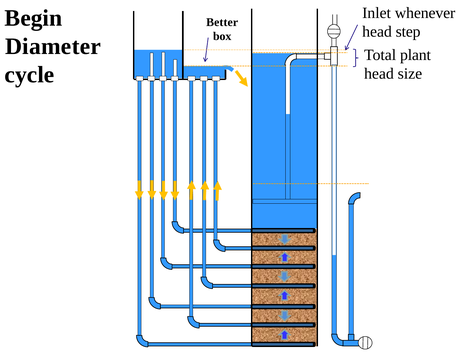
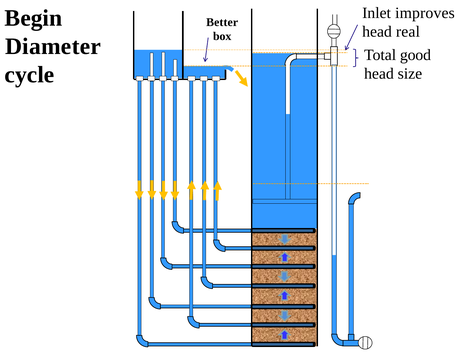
whenever: whenever -> improves (425, 13)
step: step -> real (408, 32)
plant: plant -> good (415, 55)
